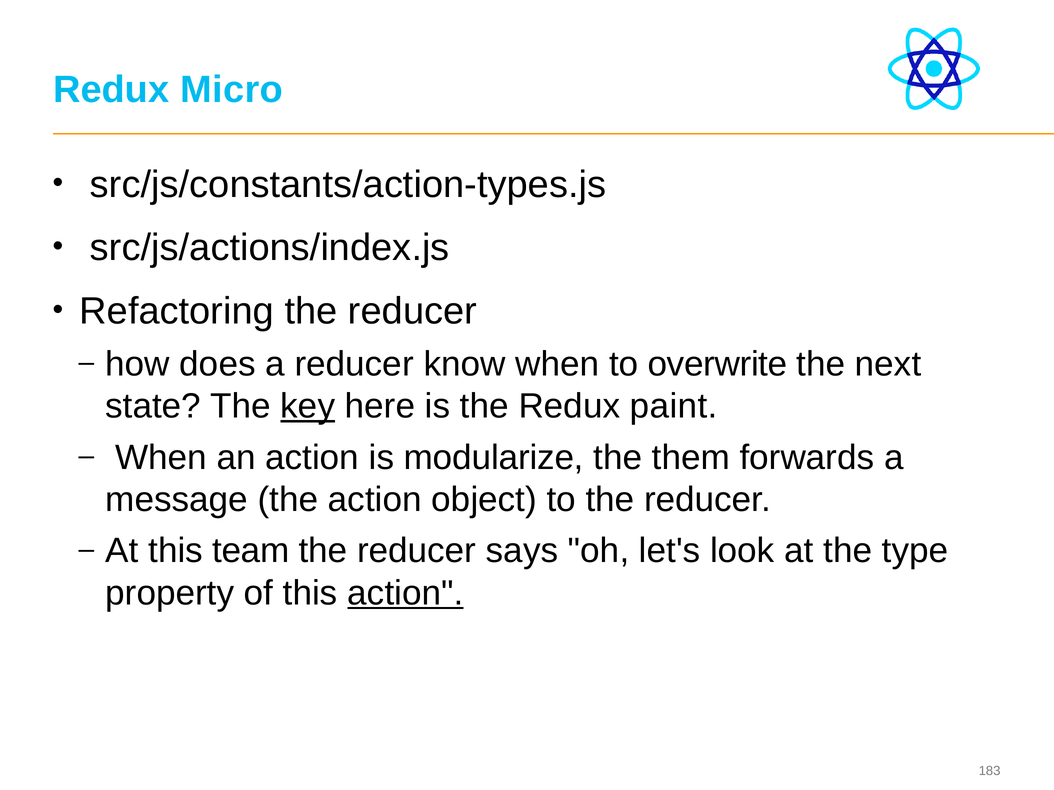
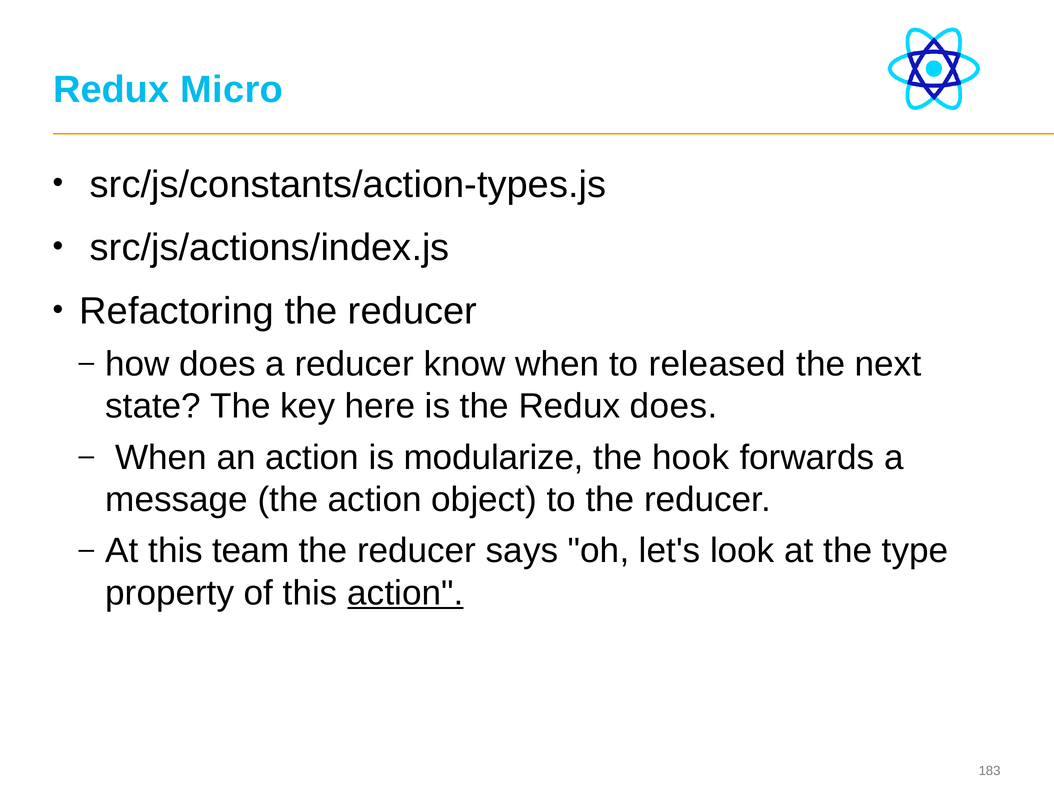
overwrite: overwrite -> released (717, 364)
key underline: present -> none (308, 406)
Redux paint: paint -> does (674, 406)
them: them -> hook (691, 458)
